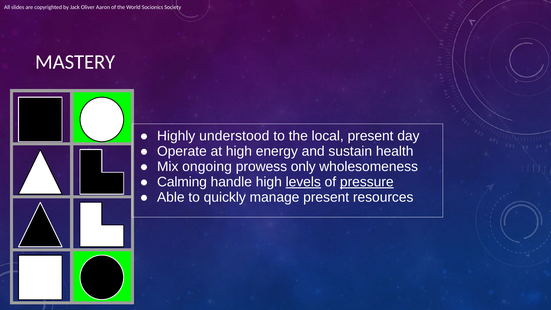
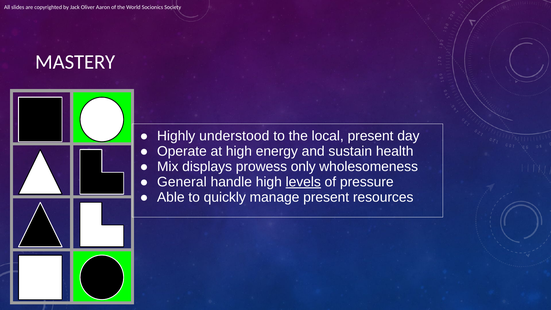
ongoing: ongoing -> displays (207, 167)
Calming: Calming -> General (182, 182)
pressure underline: present -> none (367, 182)
